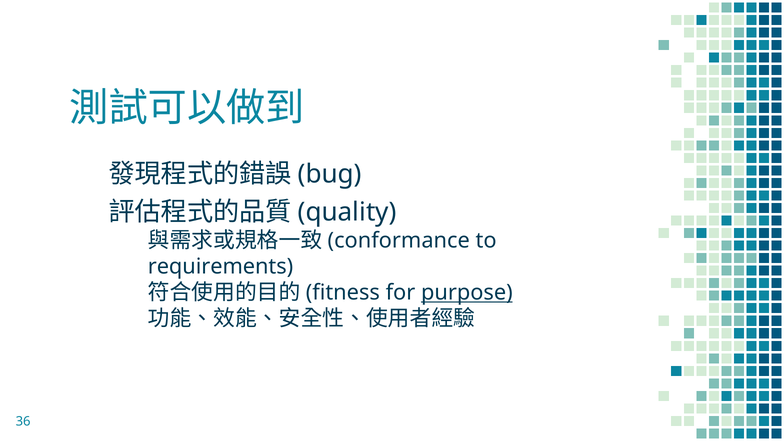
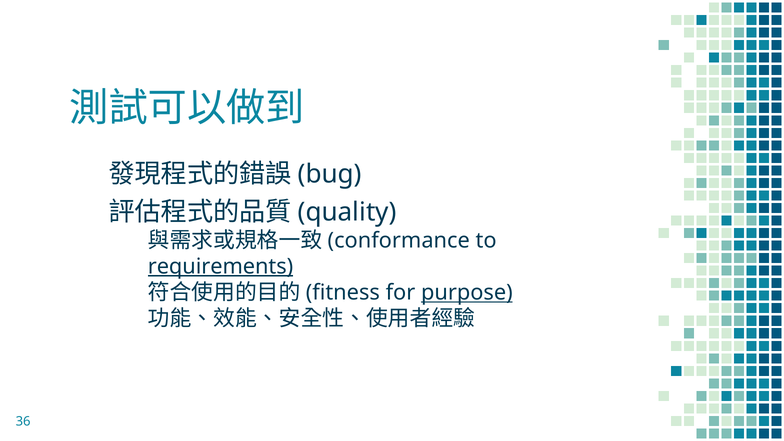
requirements underline: none -> present (221, 266)
